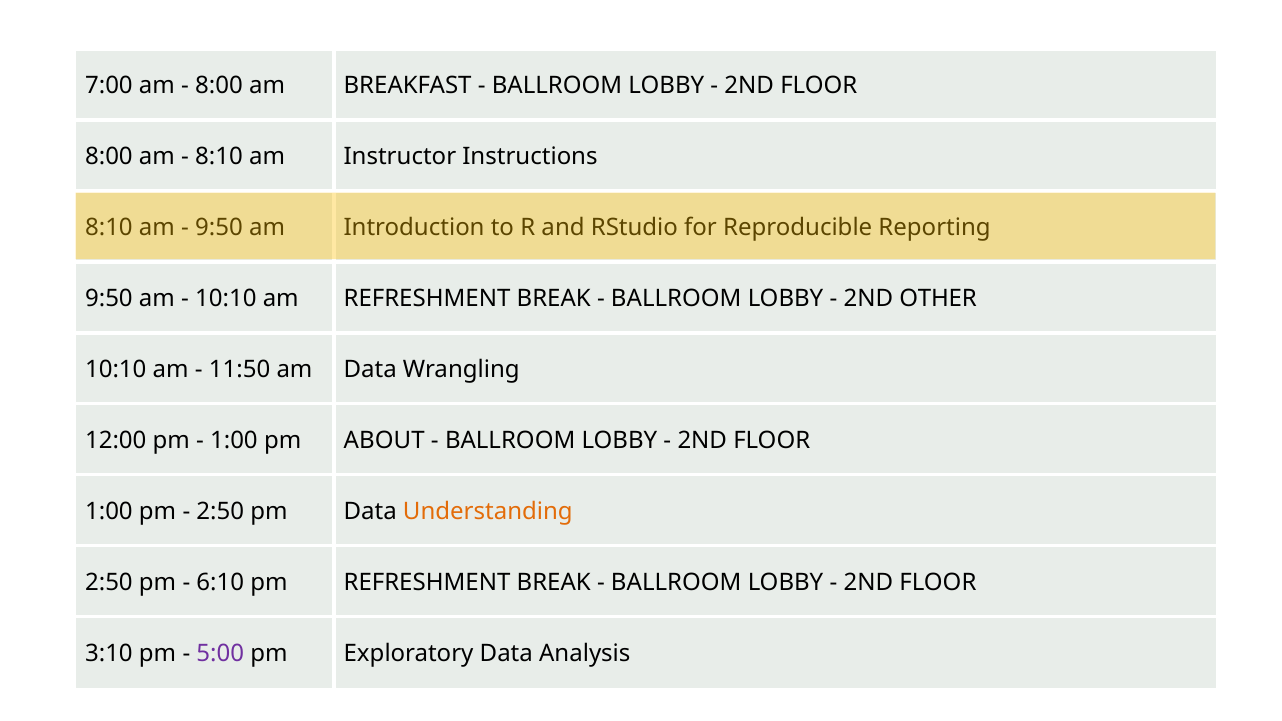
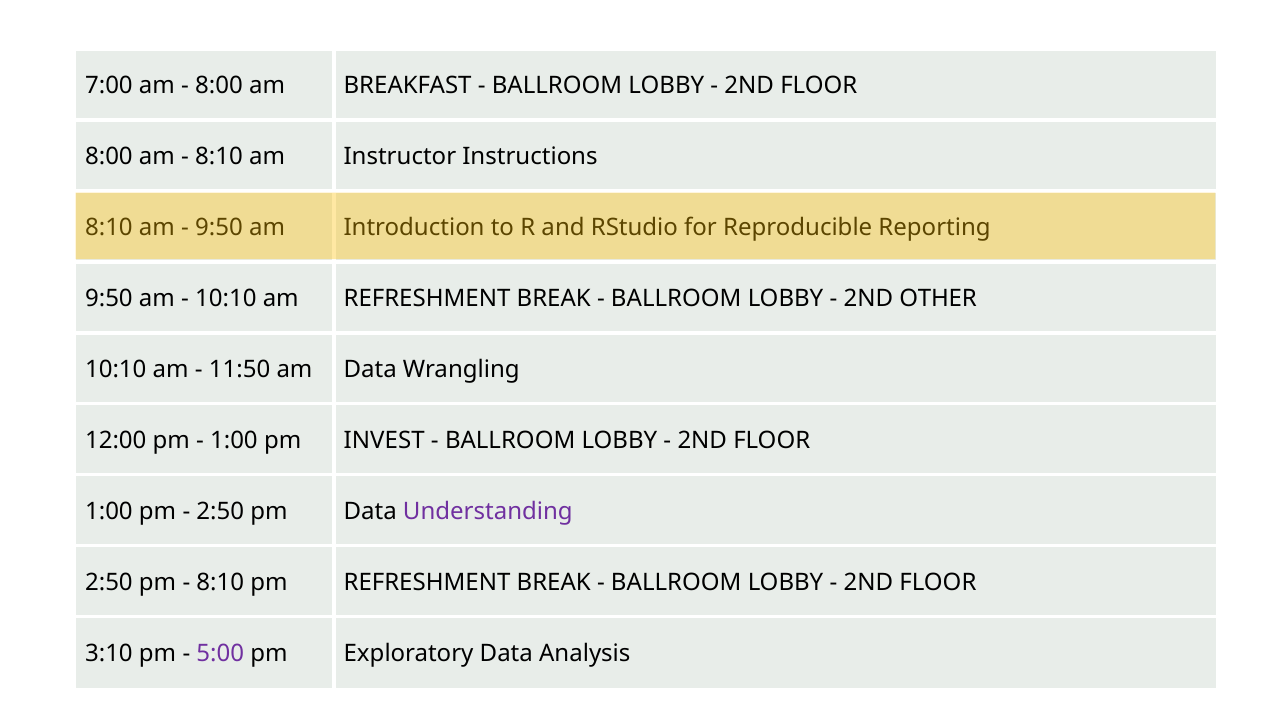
ABOUT: ABOUT -> INVEST (384, 441)
Understanding colour: orange -> purple (488, 512)
6:10: 6:10 -> 8:10 (220, 583)
